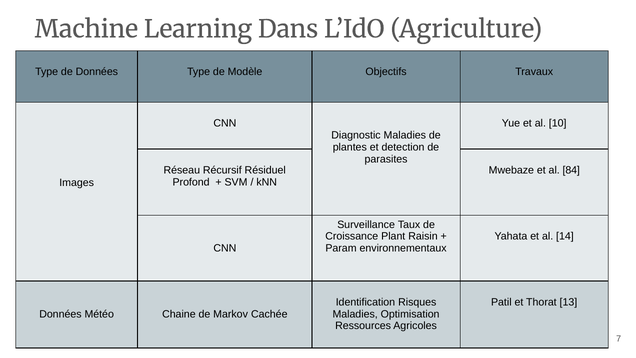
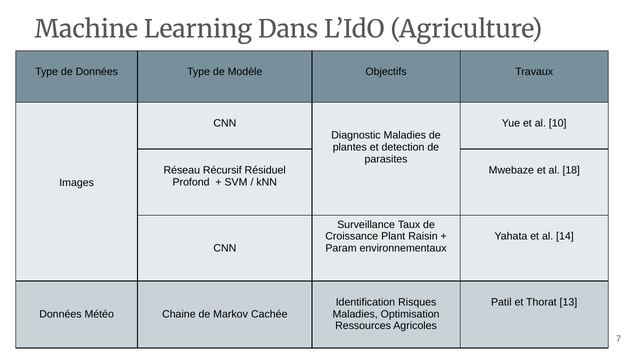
84: 84 -> 18 (571, 170)
